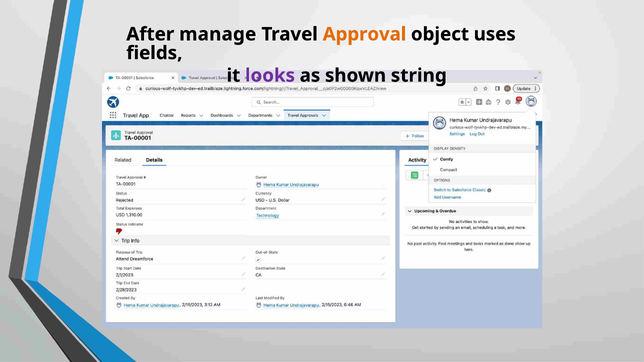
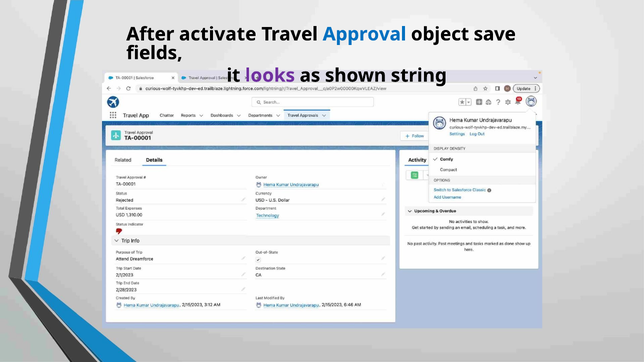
manage: manage -> activate (218, 34)
Approval colour: orange -> blue (364, 34)
uses: uses -> save (495, 34)
